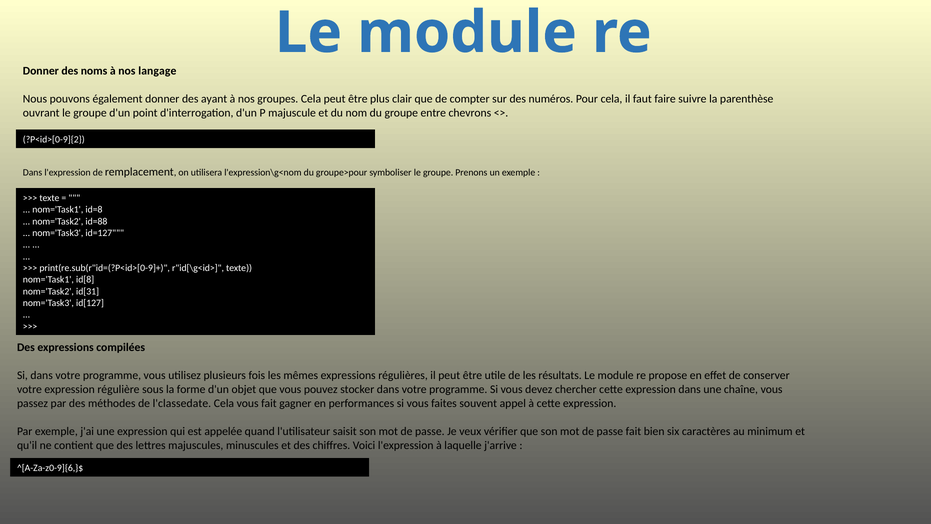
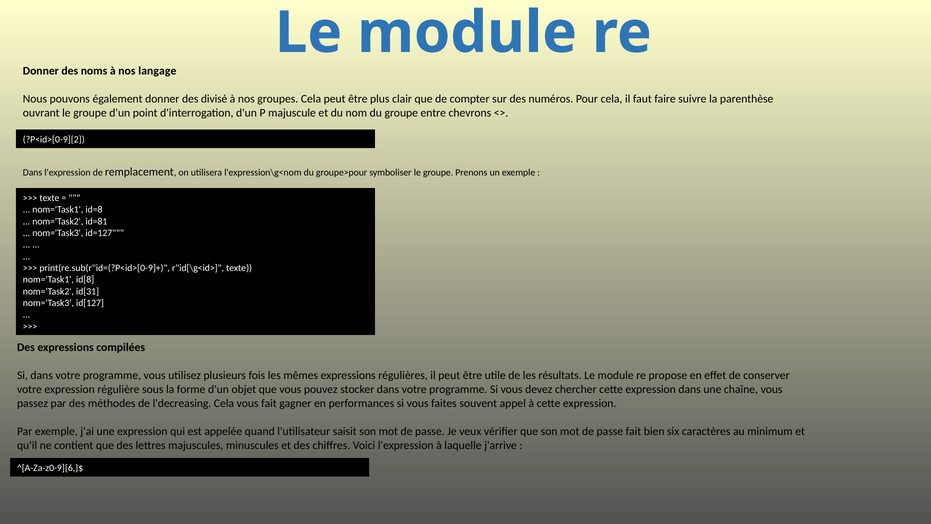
ayant: ayant -> divisé (214, 99)
id=88: id=88 -> id=81 (96, 221)
l'classedate: l'classedate -> l'decreasing (182, 403)
